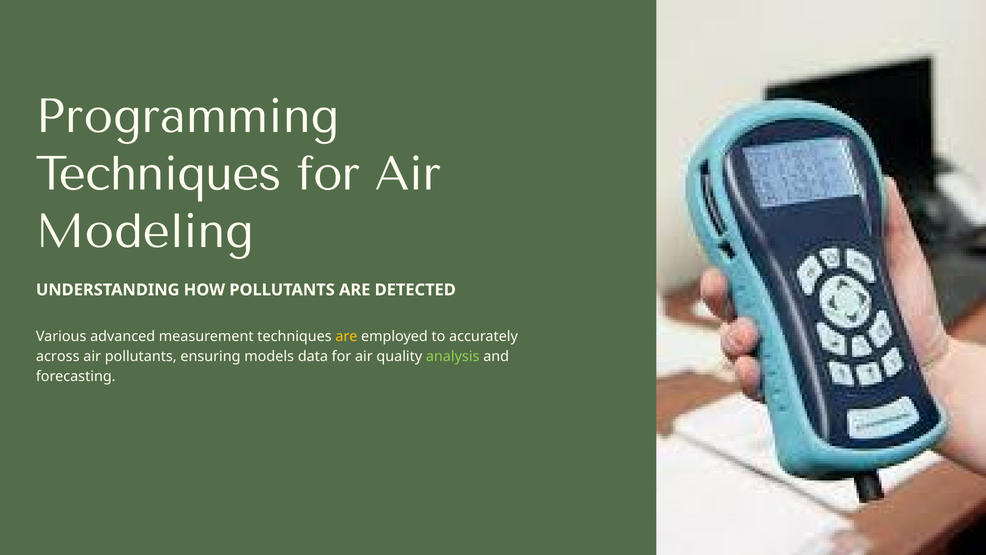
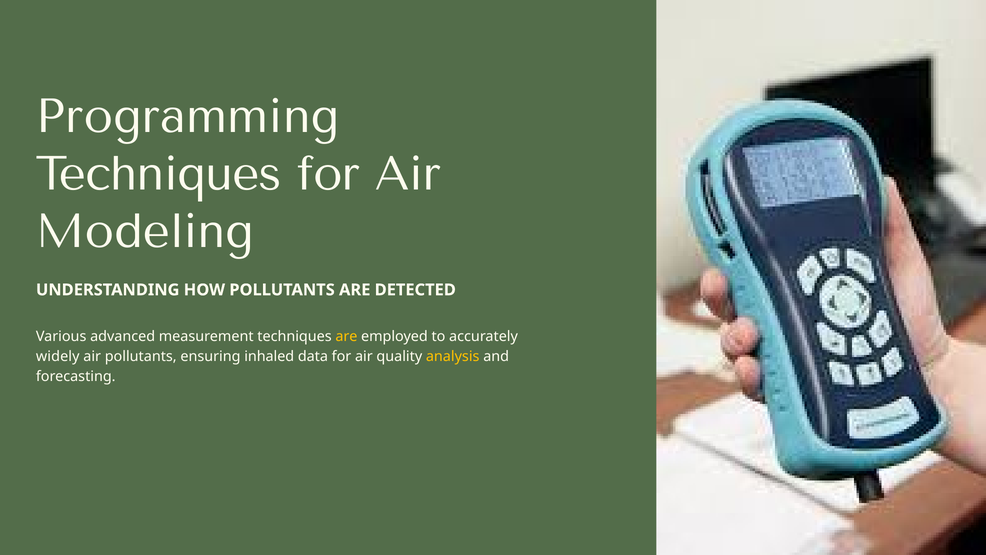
across: across -> widely (58, 356)
models: models -> inhaled (269, 356)
analysis colour: light green -> yellow (453, 356)
